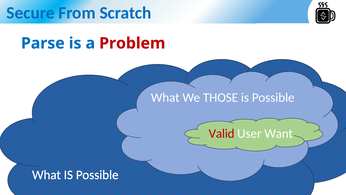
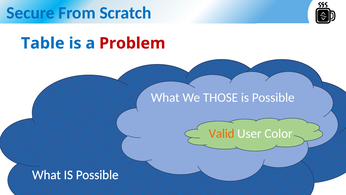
Parse: Parse -> Table (43, 43)
Valid colour: red -> orange (222, 133)
Want: Want -> Color (279, 133)
